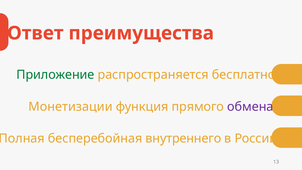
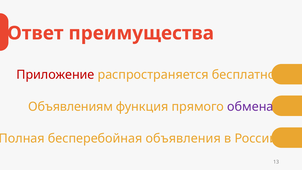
Приложение colour: green -> red (55, 75)
Монетизации: Монетизации -> Объявлениям (71, 107)
внутреннего: внутреннего -> объявления (183, 138)
